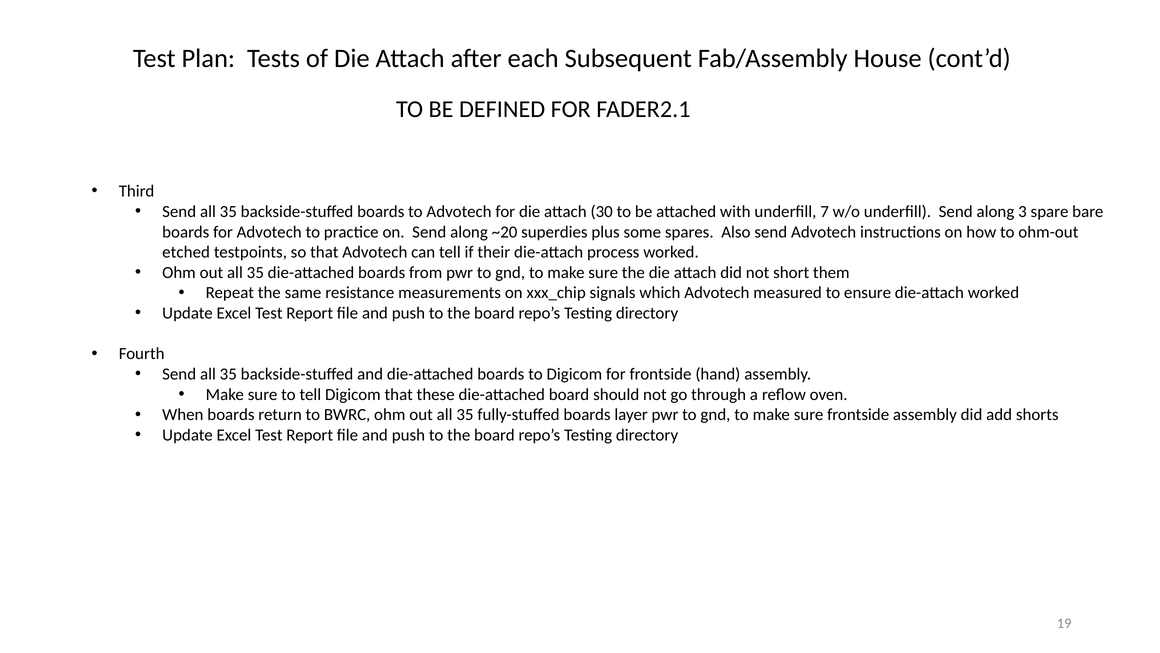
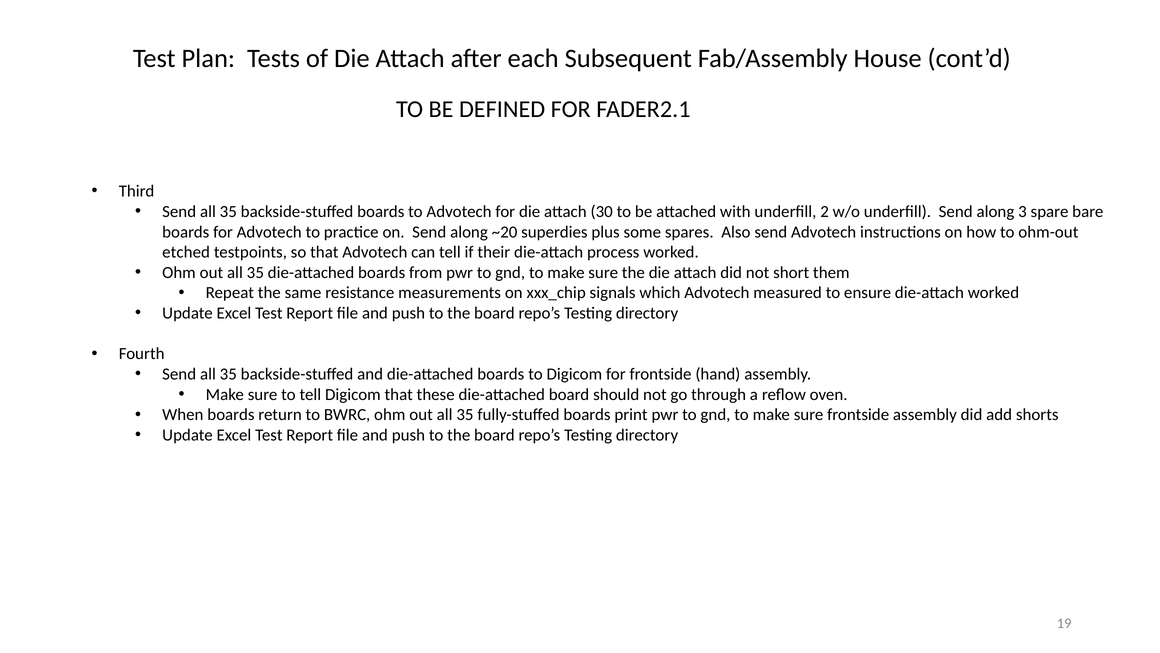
7: 7 -> 2 (825, 211)
layer: layer -> print (631, 415)
